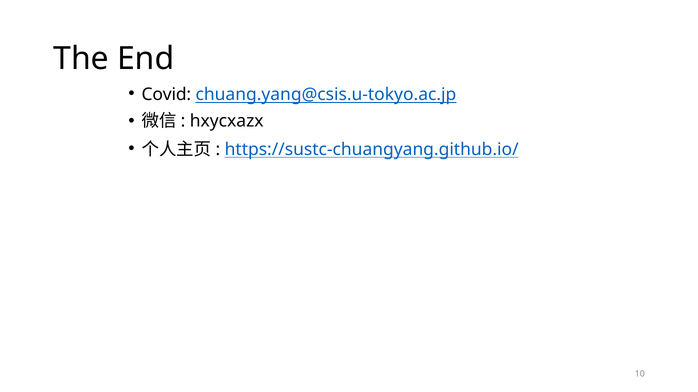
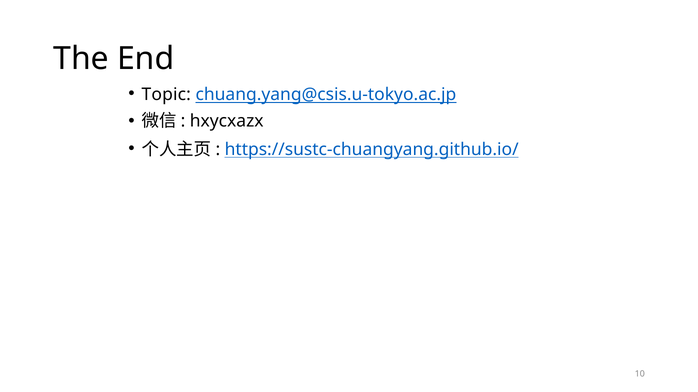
Covid: Covid -> Topic (166, 95)
